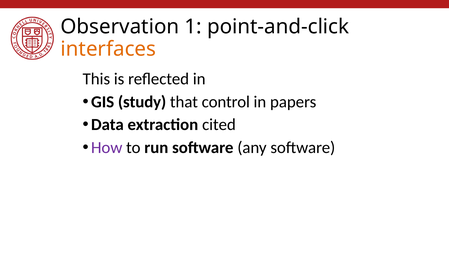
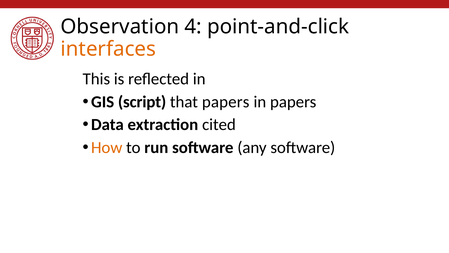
1: 1 -> 4 (193, 27)
study: study -> script (142, 102)
that control: control -> papers (226, 102)
How colour: purple -> orange (107, 147)
